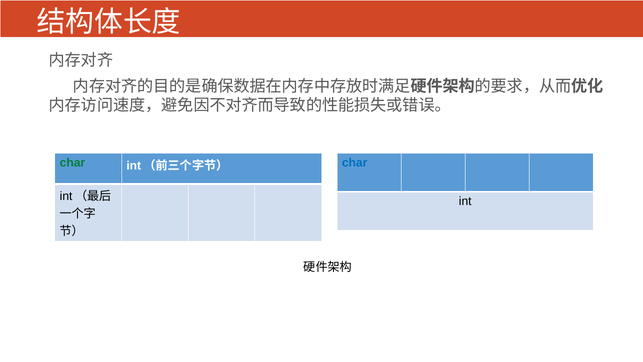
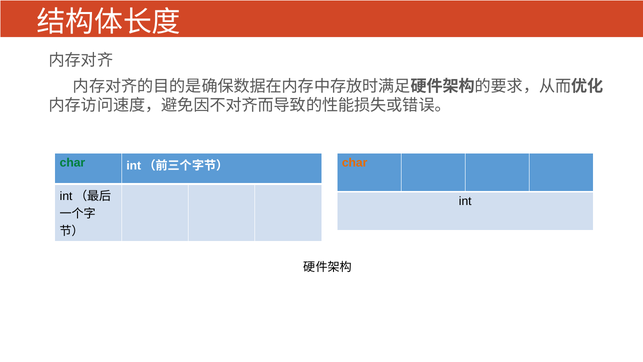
char colour: blue -> orange (355, 163)
